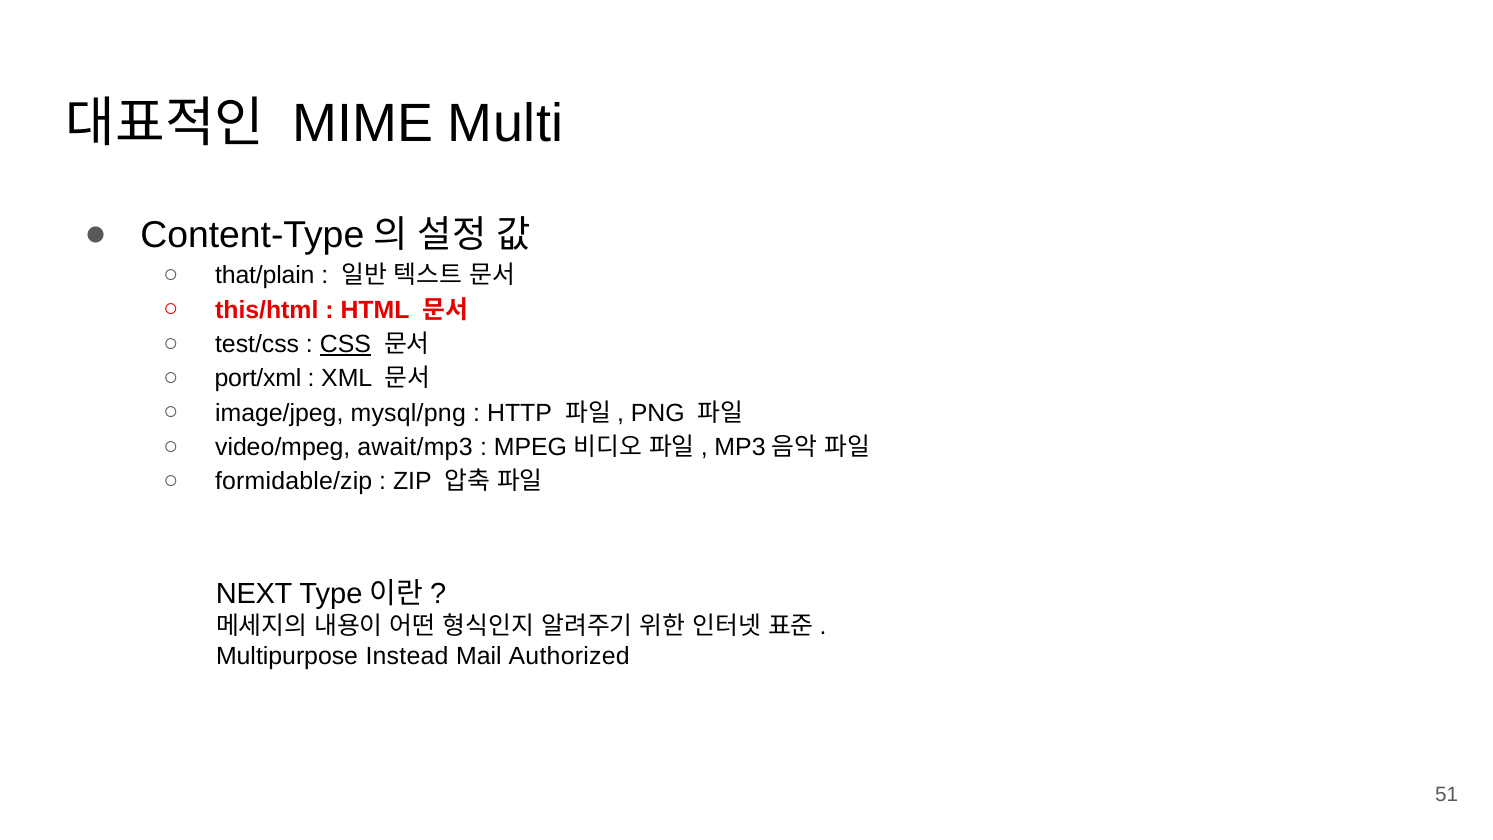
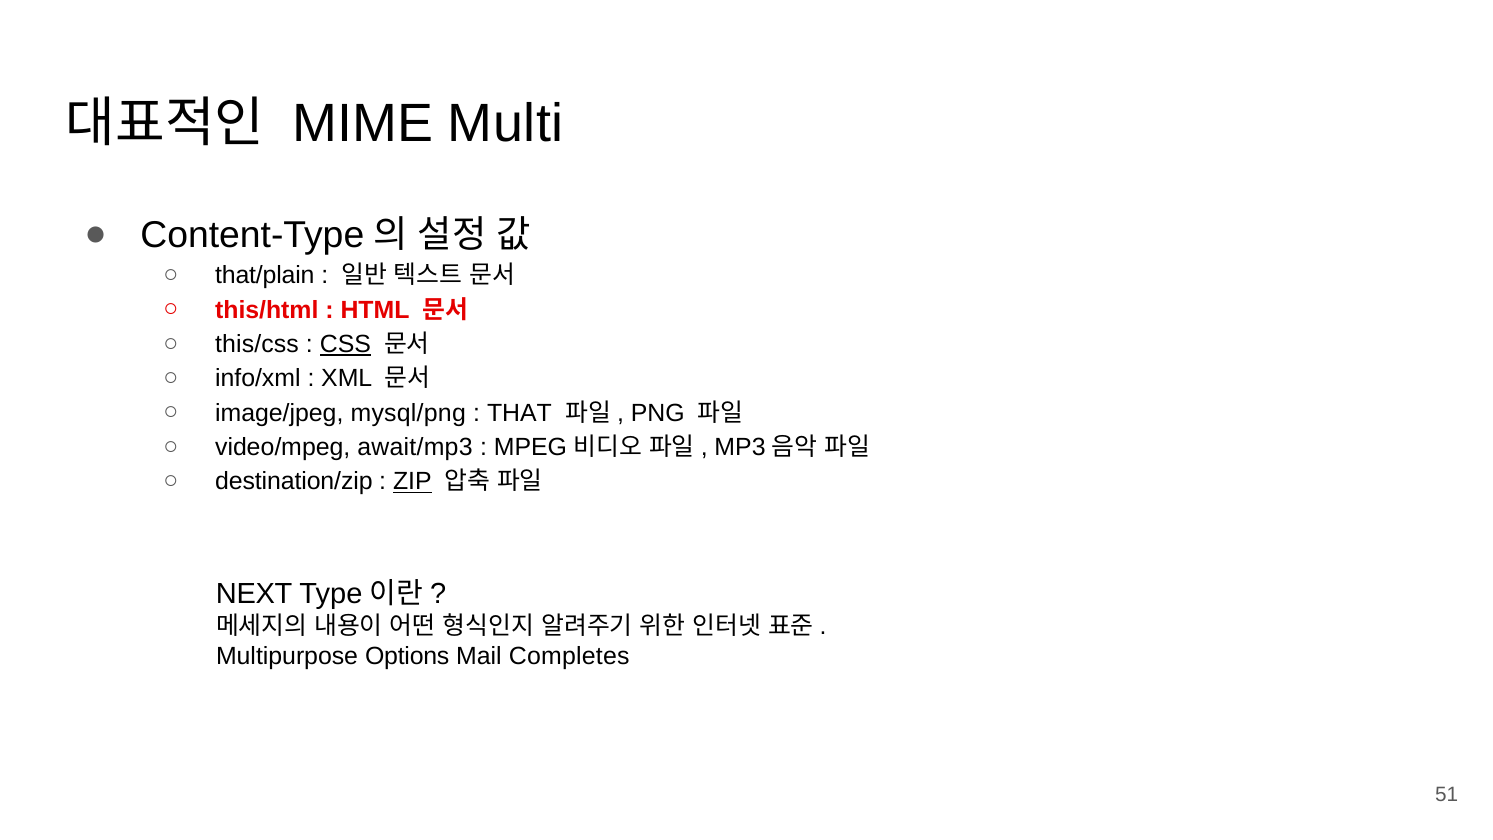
test/css: test/css -> this/css (257, 344)
port/xml: port/xml -> info/xml (258, 379)
HTTP: HTTP -> THAT (519, 413)
formidable/zip: formidable/zip -> destination/zip (294, 482)
ZIP underline: none -> present (412, 482)
Instead: Instead -> Options (407, 656)
Authorized: Authorized -> Completes (569, 656)
